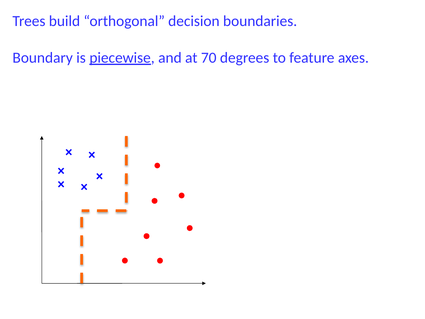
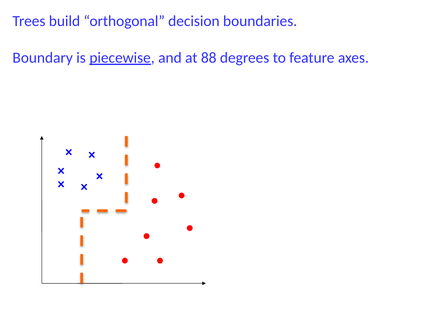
70: 70 -> 88 (209, 58)
